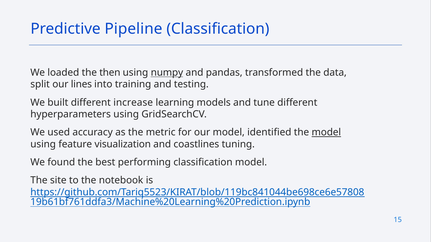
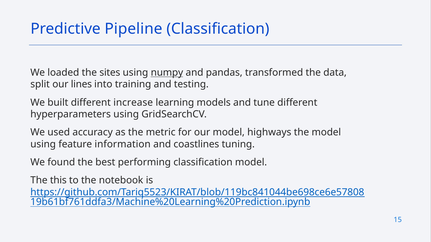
then: then -> sites (110, 73)
identified: identified -> highways (269, 133)
model underline: present -> none (326, 133)
visualization: visualization -> information (123, 144)
site: site -> this (58, 181)
